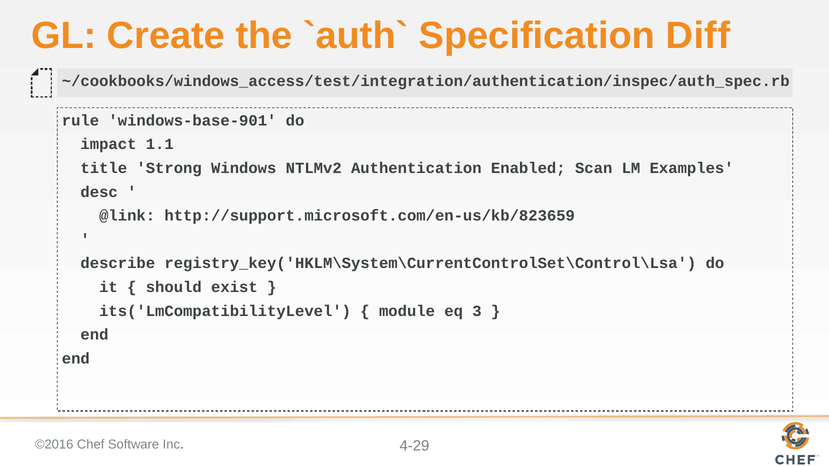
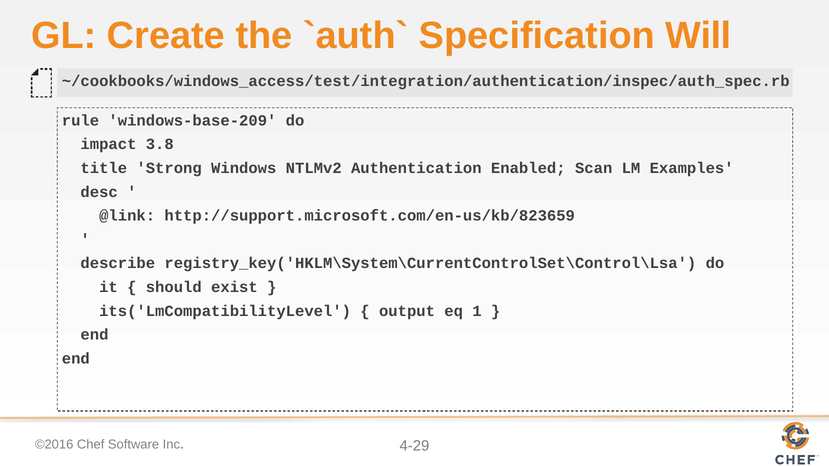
Diff: Diff -> Will (698, 36)
windows-base-901: windows-base-901 -> windows-base-209 (192, 121)
1.1: 1.1 -> 3.8 (160, 144)
module: module -> output (407, 311)
3: 3 -> 1 (477, 311)
